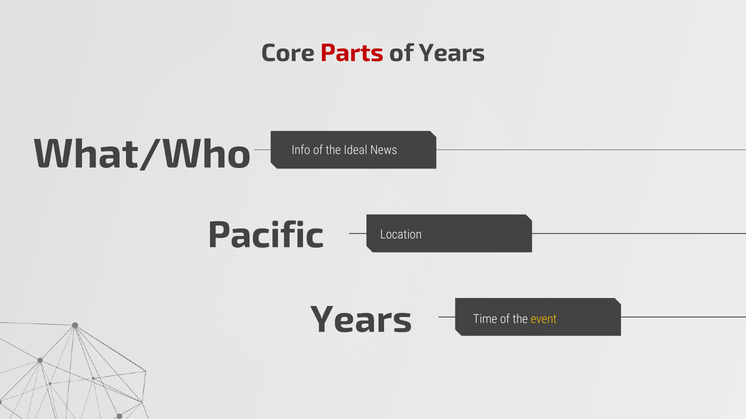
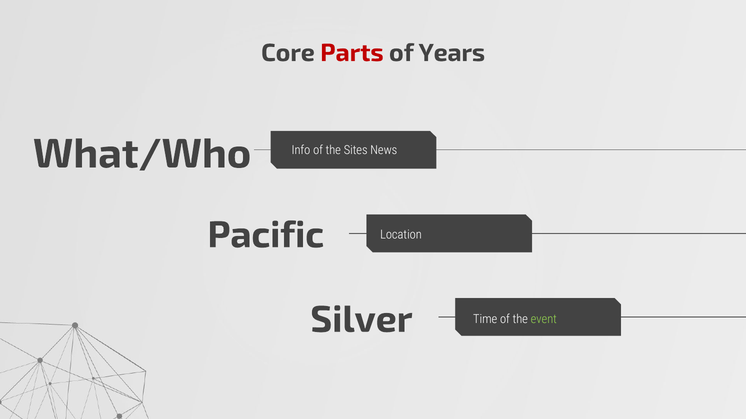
Ideal: Ideal -> Sites (356, 151)
Years: Years -> Silver (361, 320)
event colour: yellow -> light green (544, 320)
